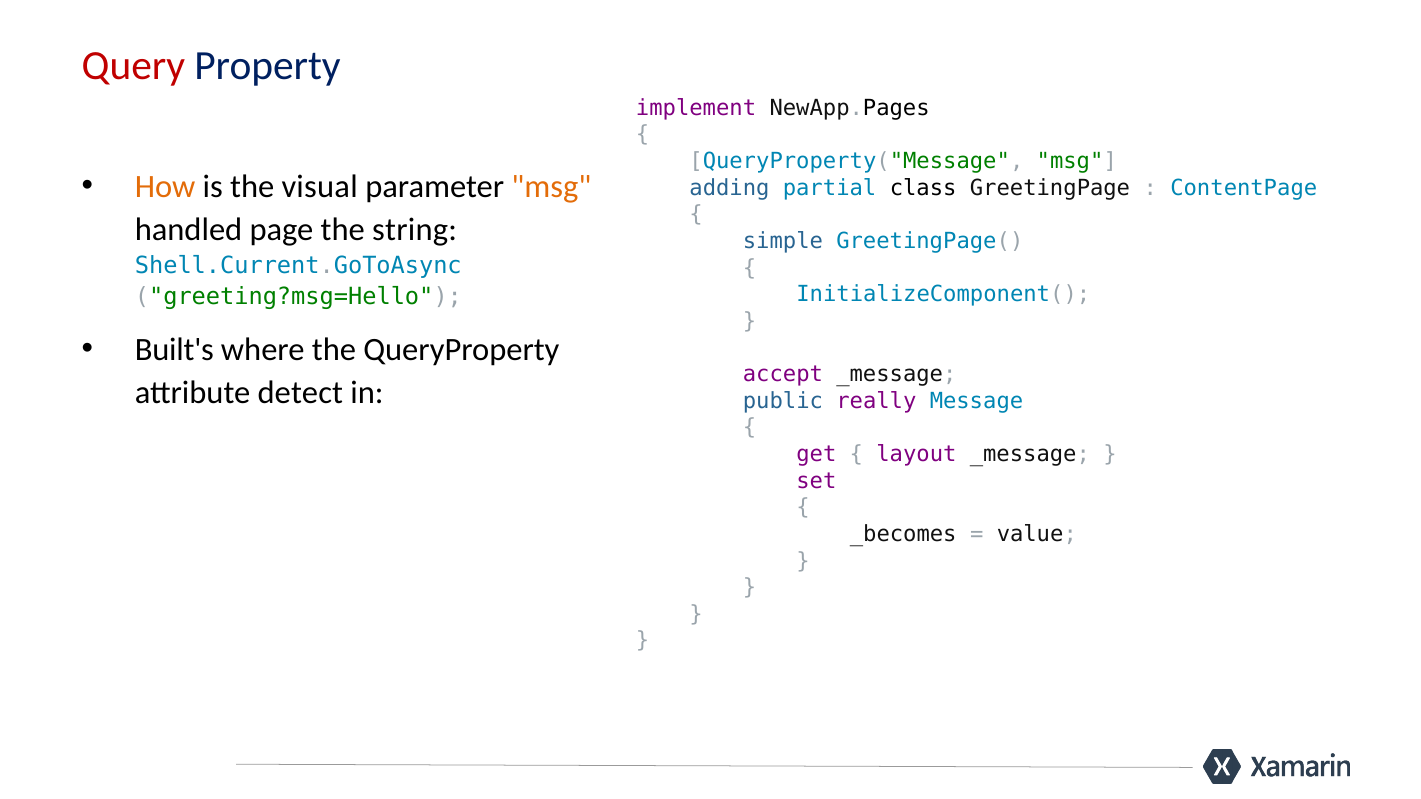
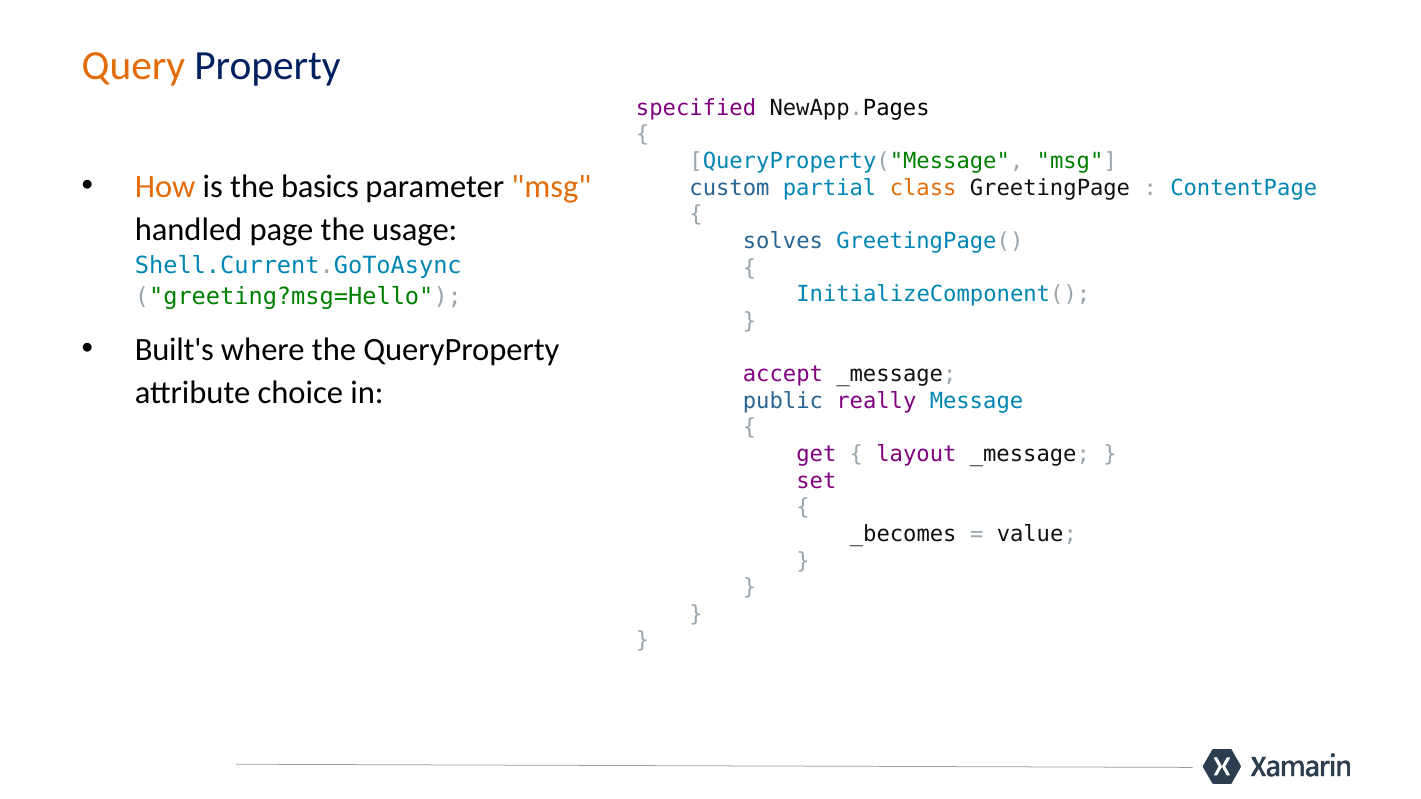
Query colour: red -> orange (133, 66)
implement: implement -> specified (696, 108)
visual: visual -> basics (320, 187)
adding: adding -> custom (729, 188)
class colour: black -> orange (923, 188)
string: string -> usage (415, 230)
simple: simple -> solves (783, 241)
detect: detect -> choice (300, 393)
